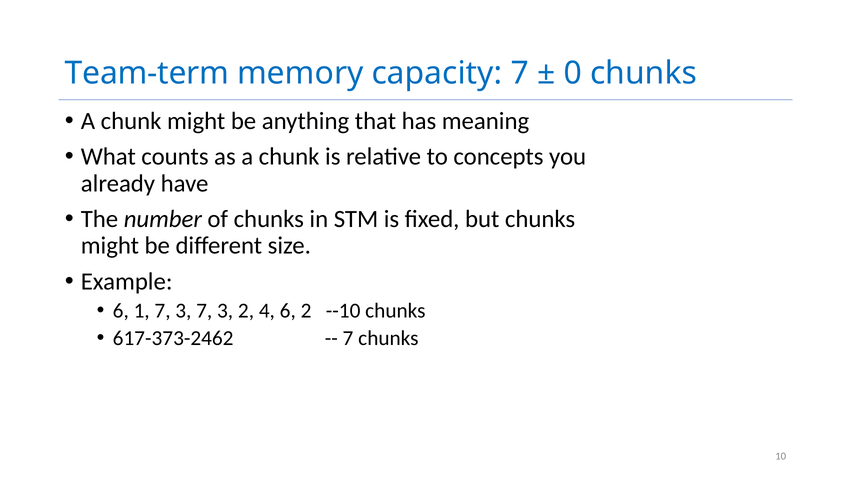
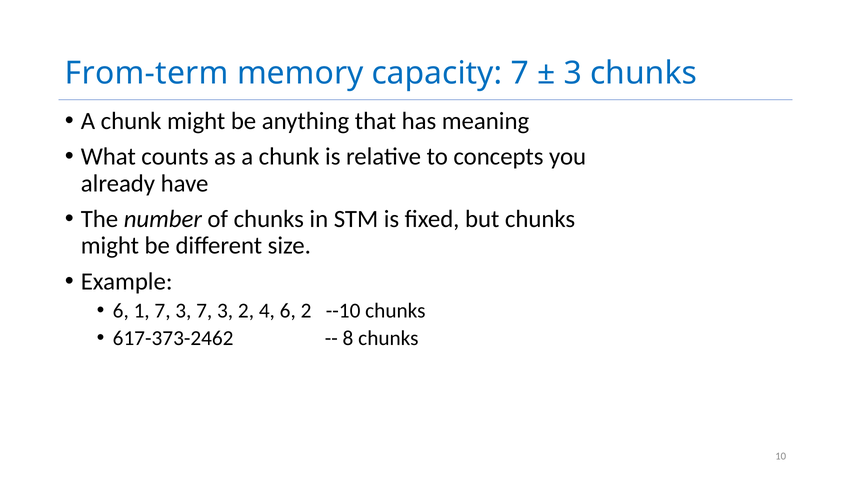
Team-term: Team-term -> From-term (147, 73)
0: 0 -> 3 (573, 73)
7: 7 -> 8 (348, 339)
